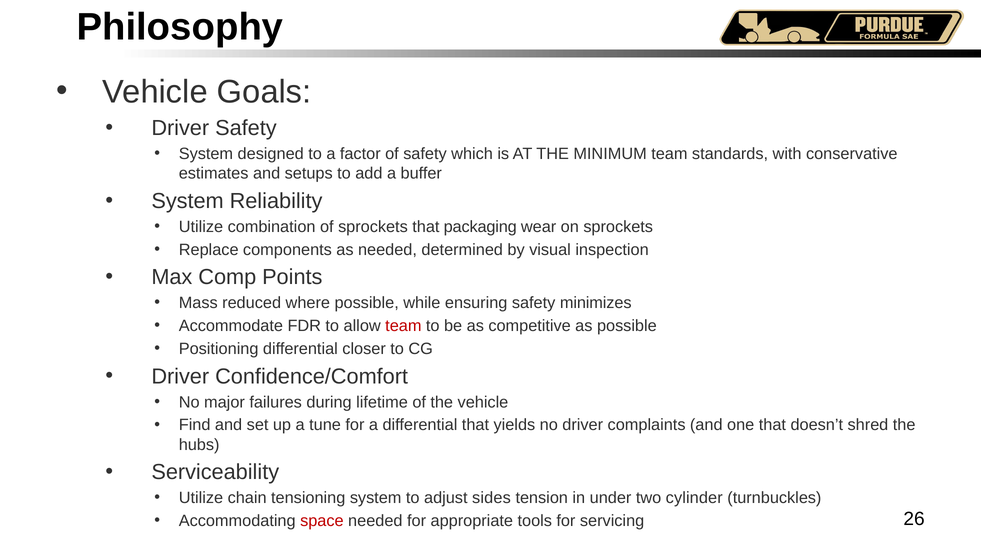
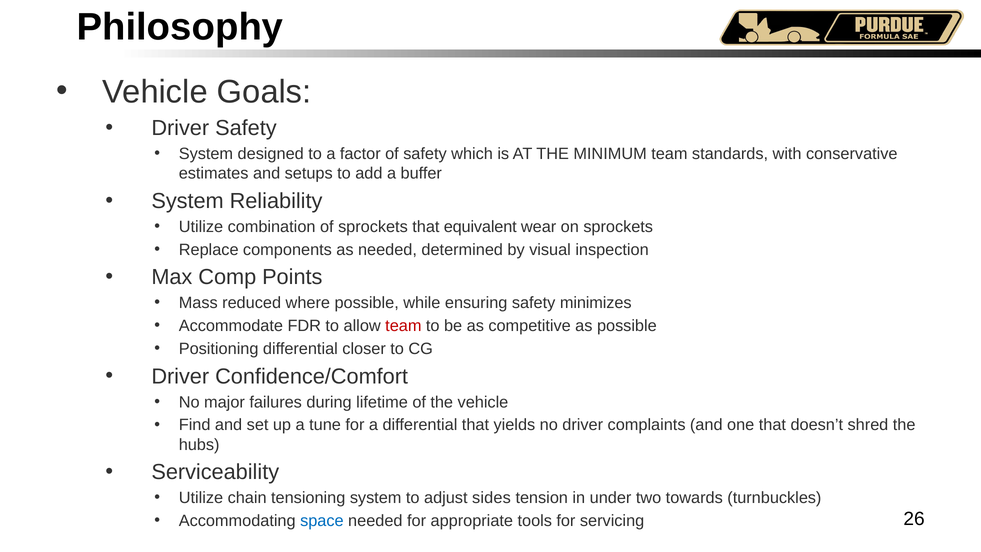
packaging: packaging -> equivalent (480, 227)
cylinder: cylinder -> towards (694, 498)
space colour: red -> blue (322, 521)
